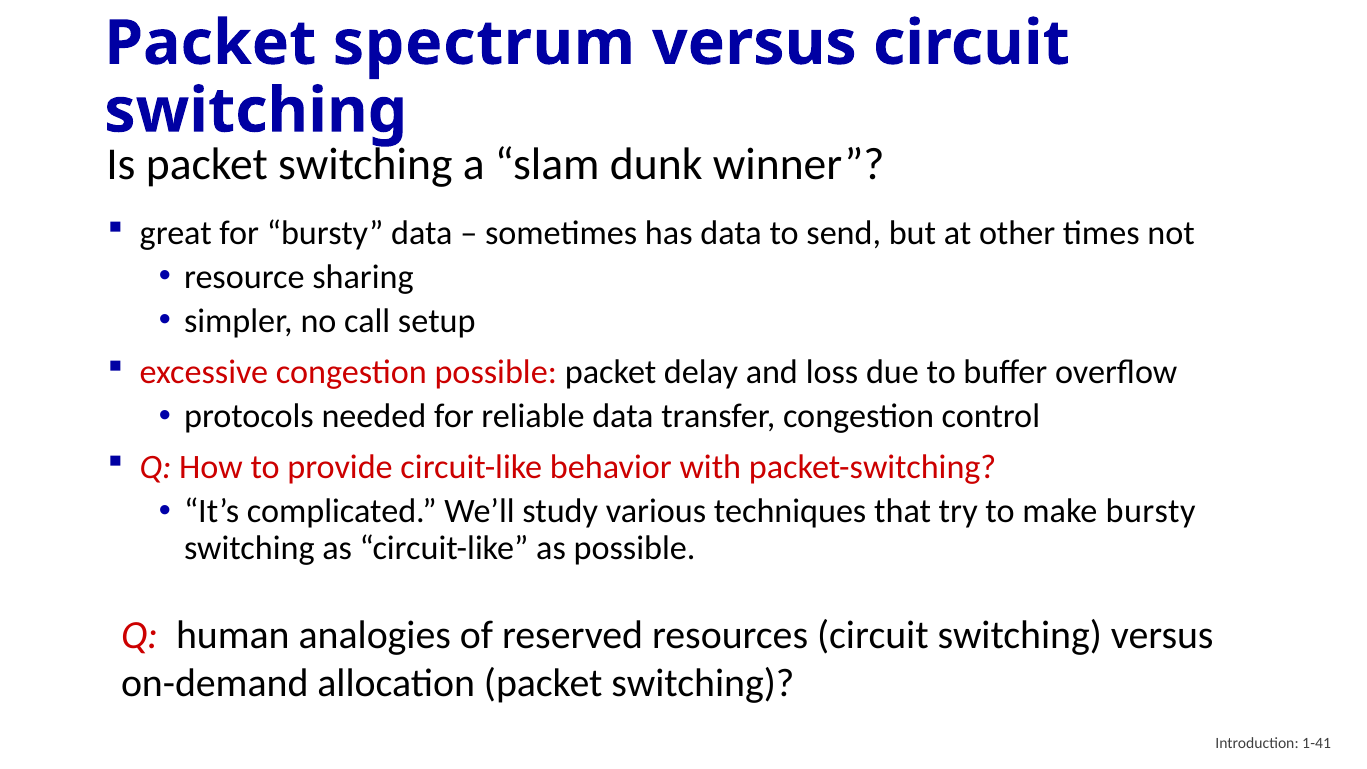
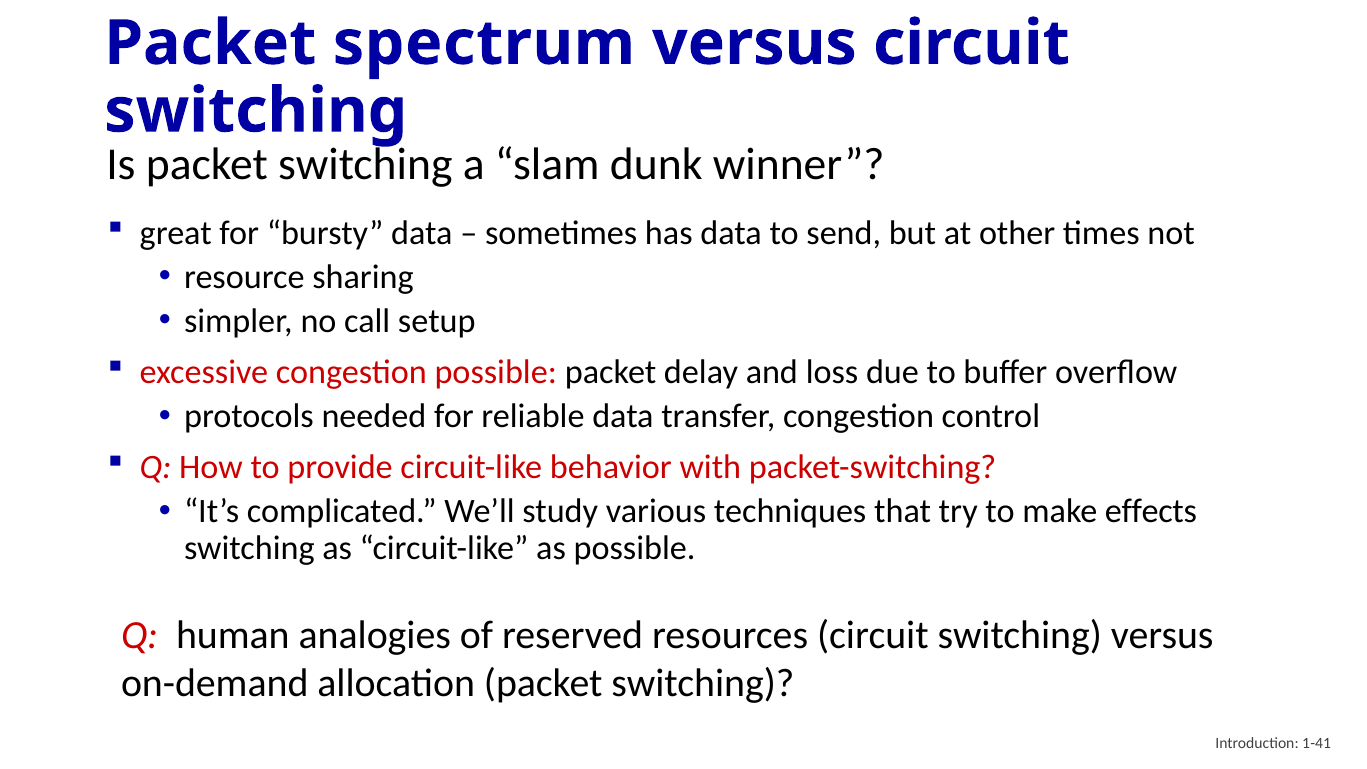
make bursty: bursty -> effects (1151, 511)
